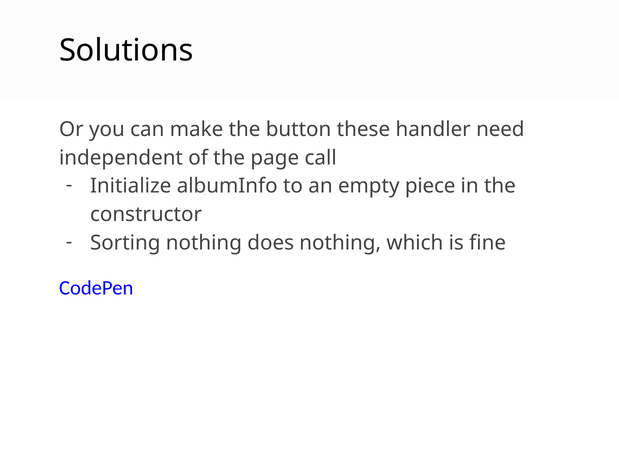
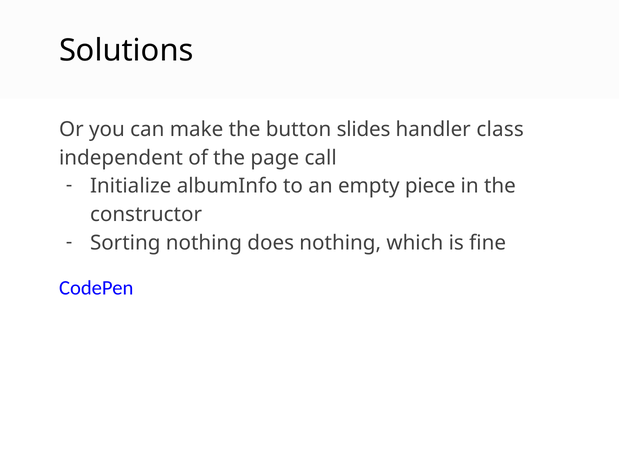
these: these -> slides (364, 129)
need: need -> class (500, 129)
